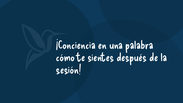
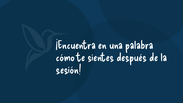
¡Conciencia: ¡Conciencia -> ¡Encuentra (76, 45)
